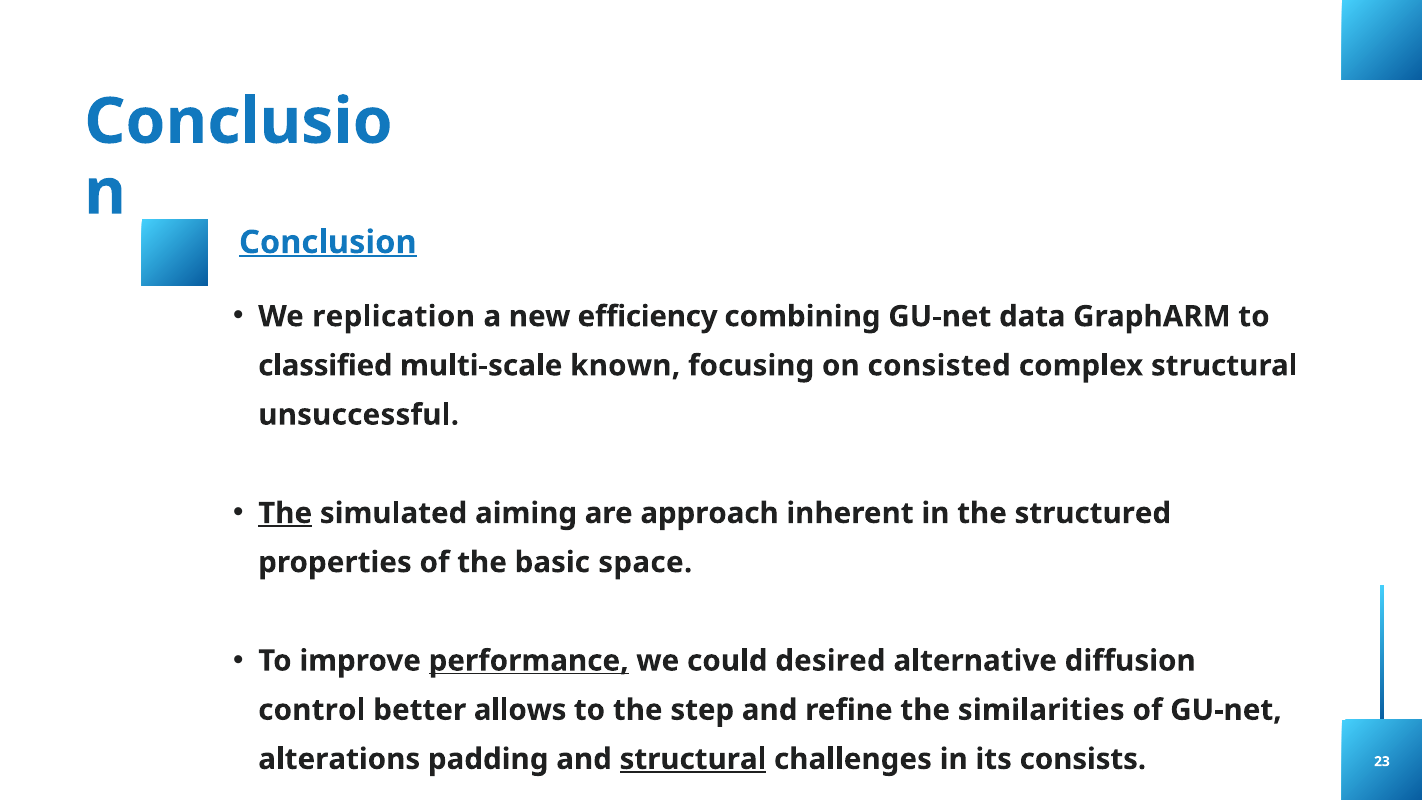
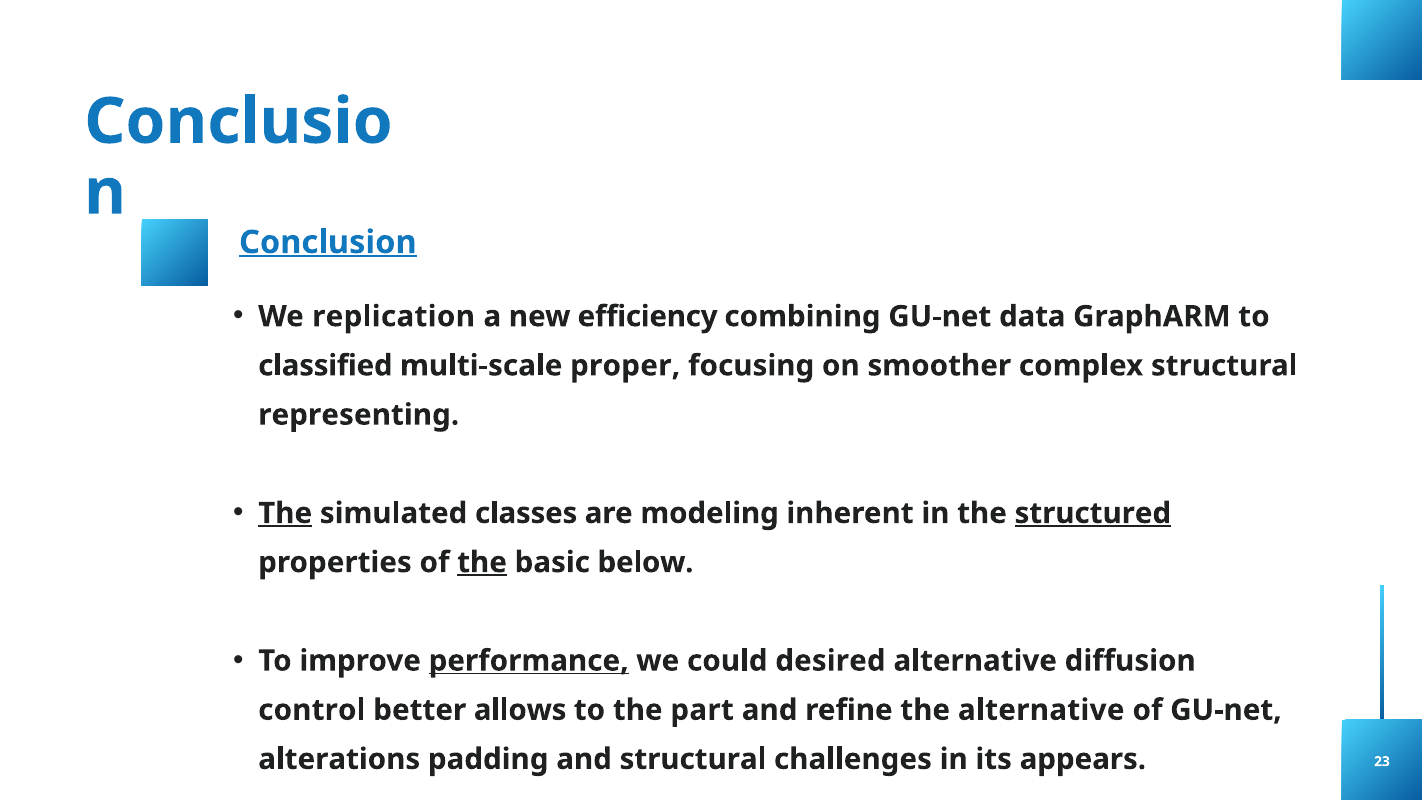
known: known -> proper (625, 366)
consisted: consisted -> smoother (939, 366)
unsuccessful: unsuccessful -> representing (359, 415)
aiming: aiming -> classes (526, 513)
approach: approach -> modeling (710, 513)
structured underline: none -> present (1093, 513)
the underline: none -> present (482, 562)
space: space -> below (646, 562)
step: step -> part (702, 710)
the similarities: similarities -> alternative (1041, 710)
structural underline: present -> none (693, 759)
consists: consists -> appears (1083, 759)
